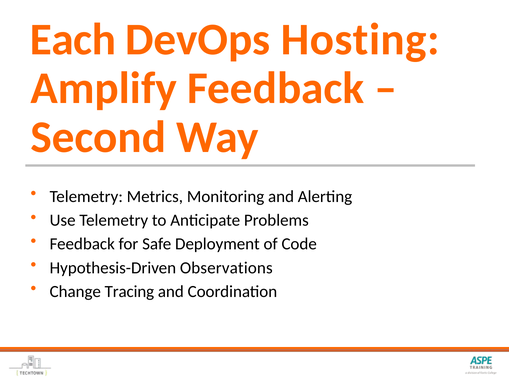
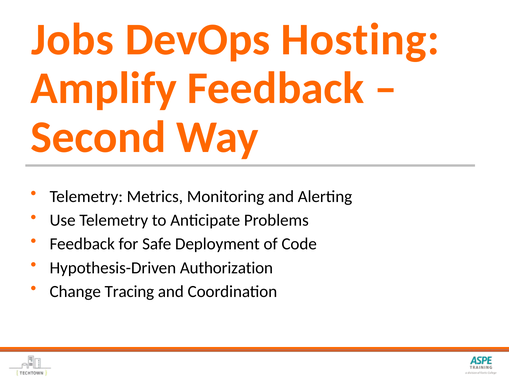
Each: Each -> Jobs (73, 39)
Observations: Observations -> Authorization (226, 268)
